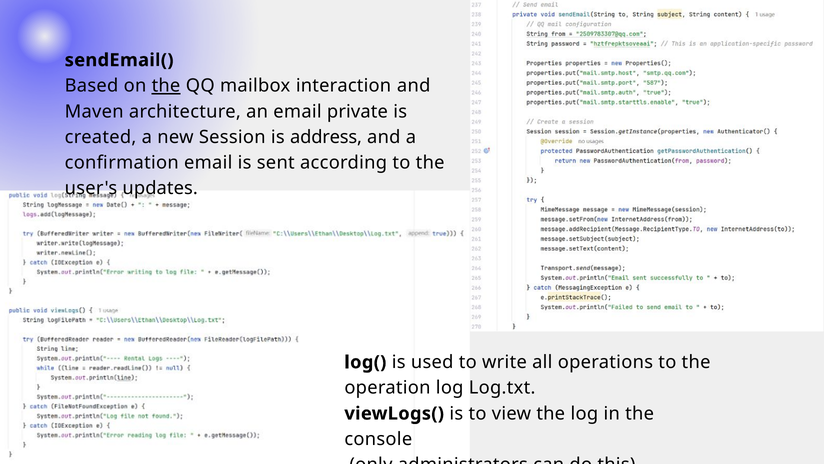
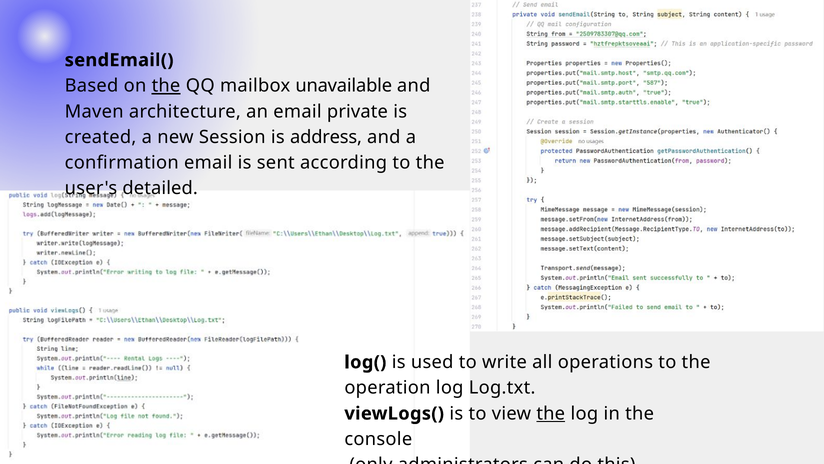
interaction: interaction -> unavailable (344, 86)
updates: updates -> detailed (160, 188)
the underline: none -> present (551, 413)
